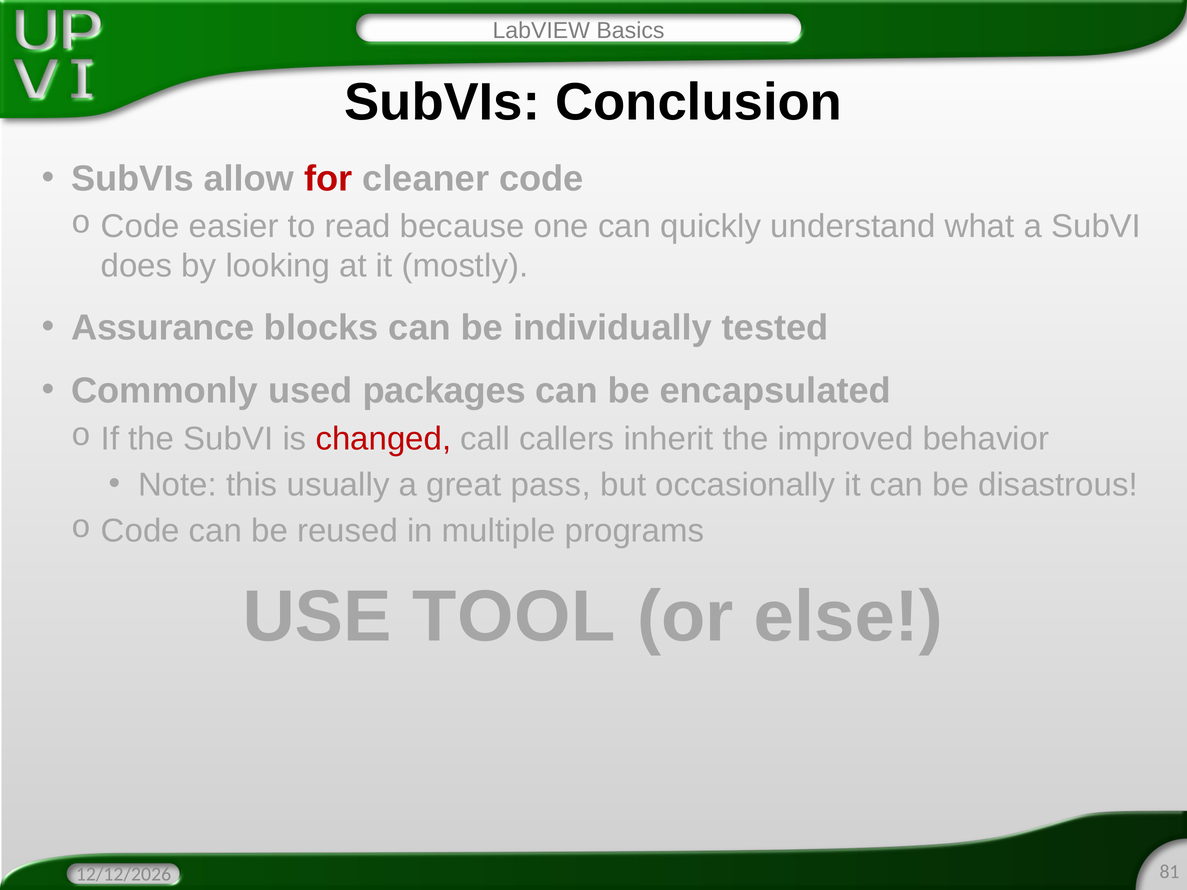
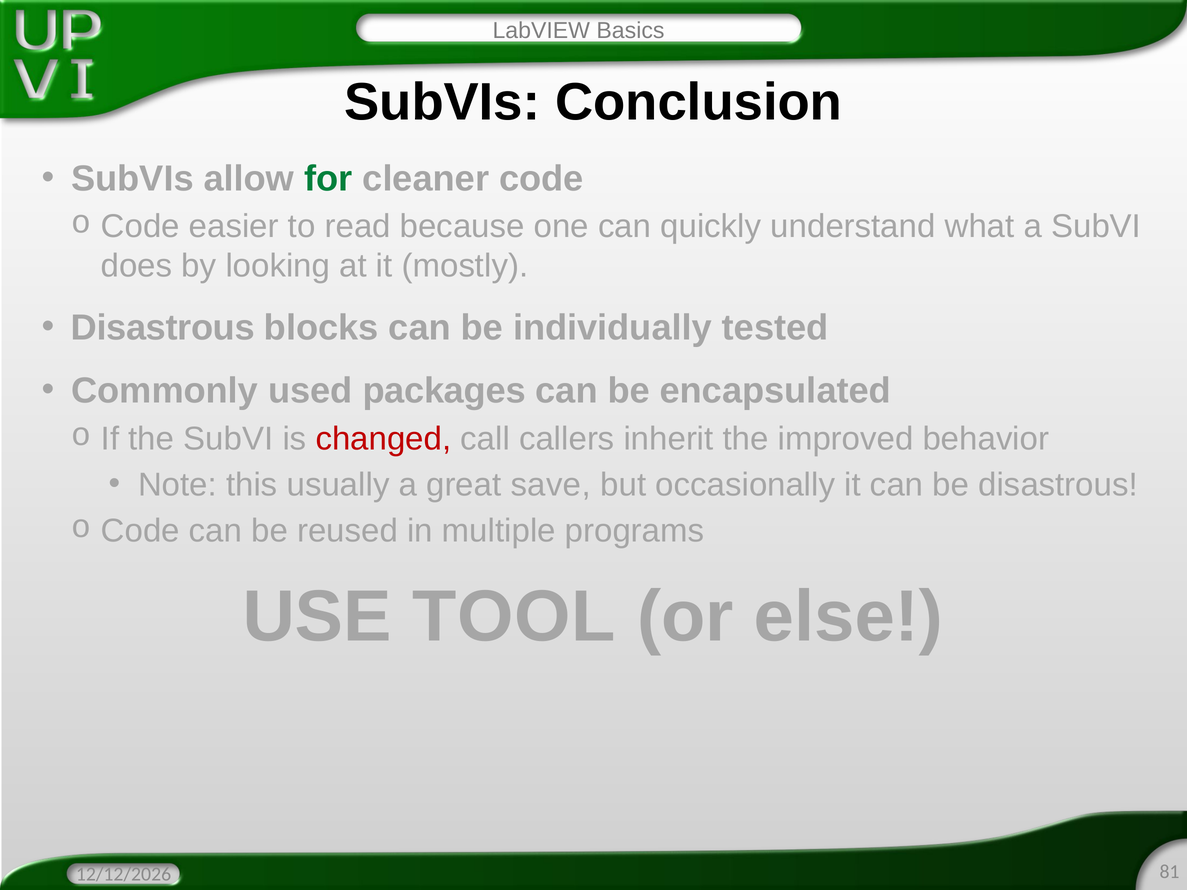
for colour: red -> green (328, 179)
Assurance: Assurance -> Disastrous (163, 328)
pass: pass -> save (551, 485)
